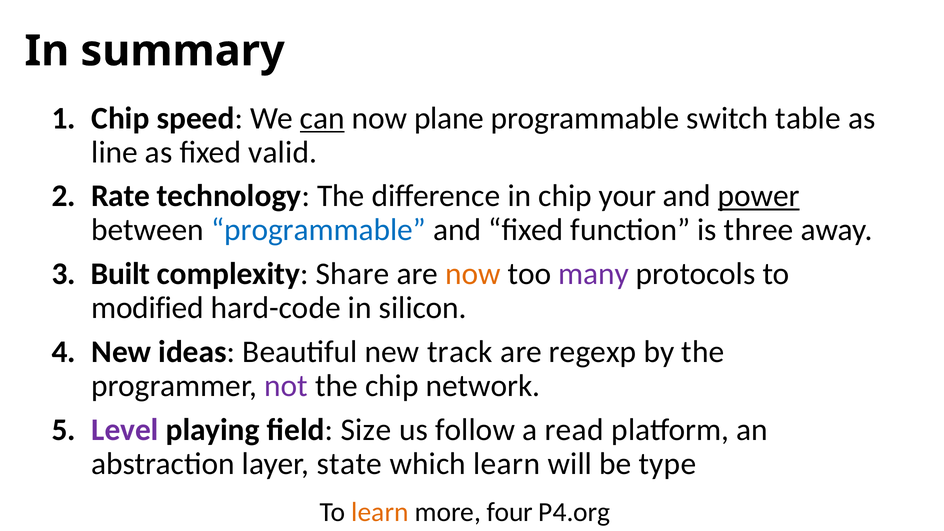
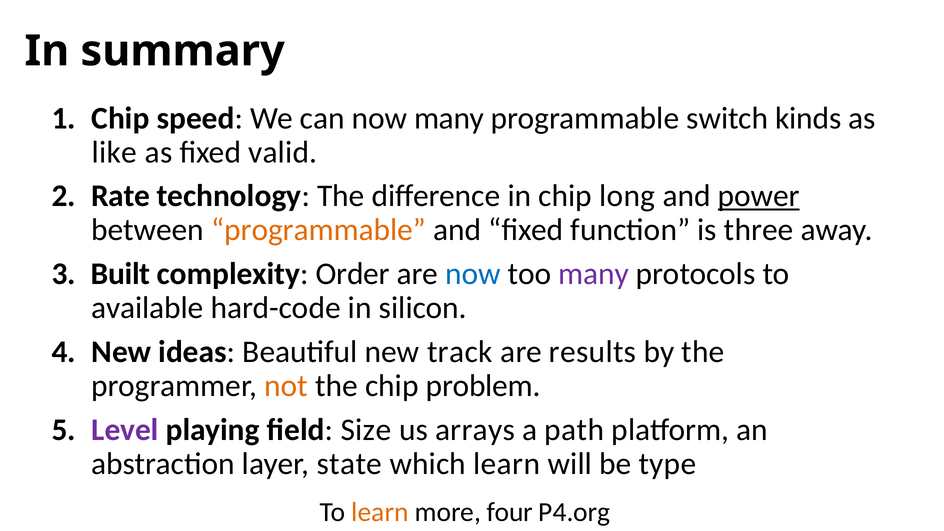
can underline: present -> none (322, 118)
now plane: plane -> many (449, 118)
table: table -> kinds (808, 118)
line: line -> like (114, 152)
your: your -> long (627, 196)
programmable colour: blue -> orange (319, 230)
Share: Share -> Order (353, 274)
now colour: orange -> blue (473, 274)
modified: modified -> available (147, 308)
regexp: regexp -> results (593, 352)
not colour: purple -> orange (286, 386)
network: network -> problem (483, 386)
follow: follow -> arrays (475, 430)
read: read -> path (574, 430)
